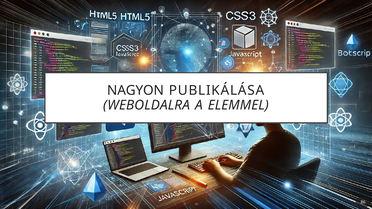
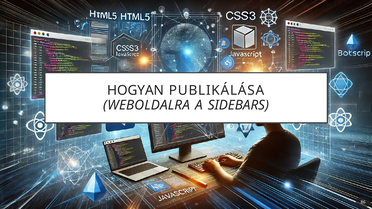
NAGYON: NAGYON -> HOGYAN (136, 91)
ELEMMEL: ELEMMEL -> SIDEBARS (238, 105)
